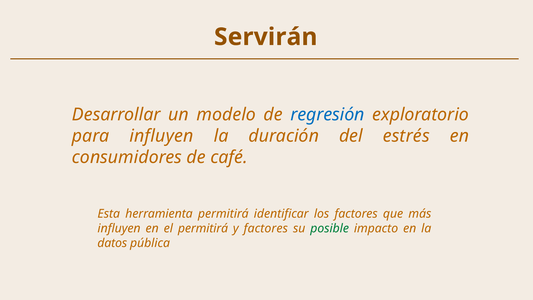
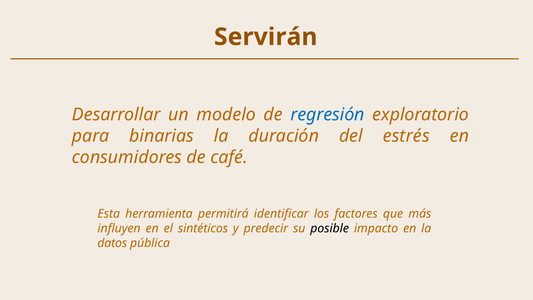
para influyen: influyen -> binarias (162, 136)
el permitirá: permitirá -> sintéticos (203, 228)
y factores: factores -> predecir (266, 228)
posible colour: green -> black (330, 228)
